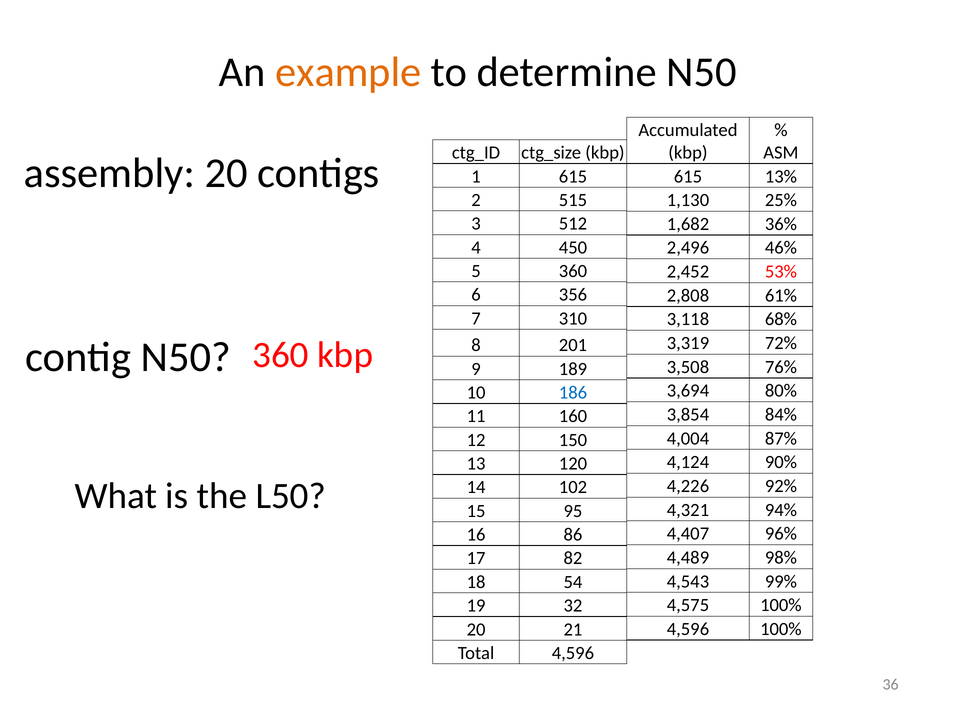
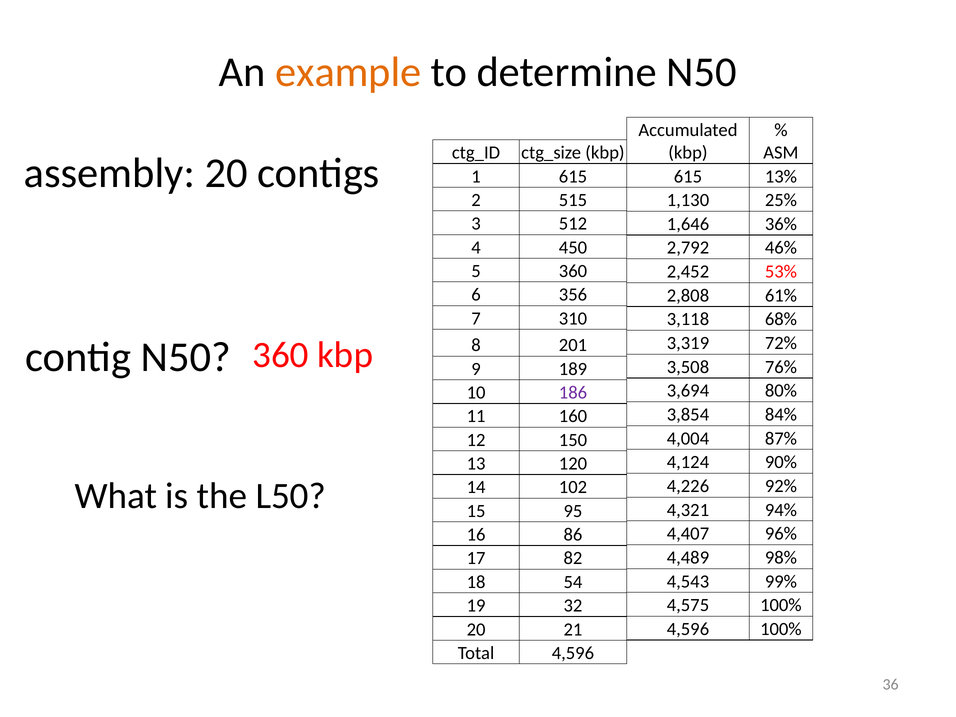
1,682: 1,682 -> 1,646 (688, 224)
2,496: 2,496 -> 2,792 (688, 248)
186 colour: blue -> purple (573, 393)
